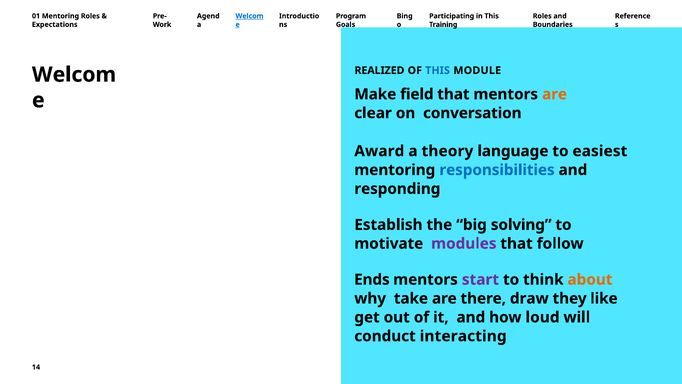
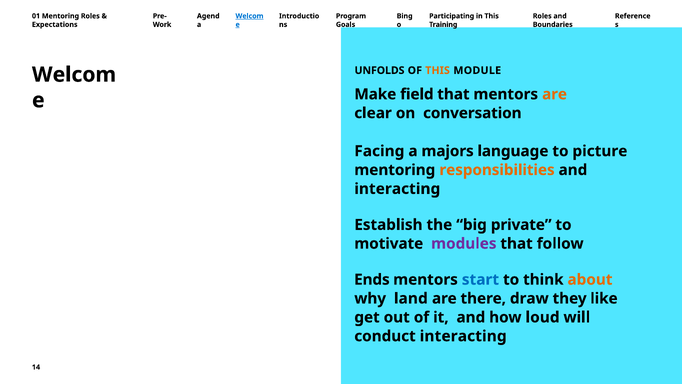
REALIZED: REALIZED -> UNFOLDS (379, 70)
THIS colour: blue -> orange (438, 70)
Award: Award -> Facing (379, 151)
theory: theory -> majors (448, 151)
easiest: easiest -> picture (600, 151)
responsibilities colour: blue -> orange (497, 170)
responding: responding -> interacting (397, 189)
solving: solving -> private (521, 225)
start colour: purple -> blue (480, 279)
take: take -> land (411, 298)
